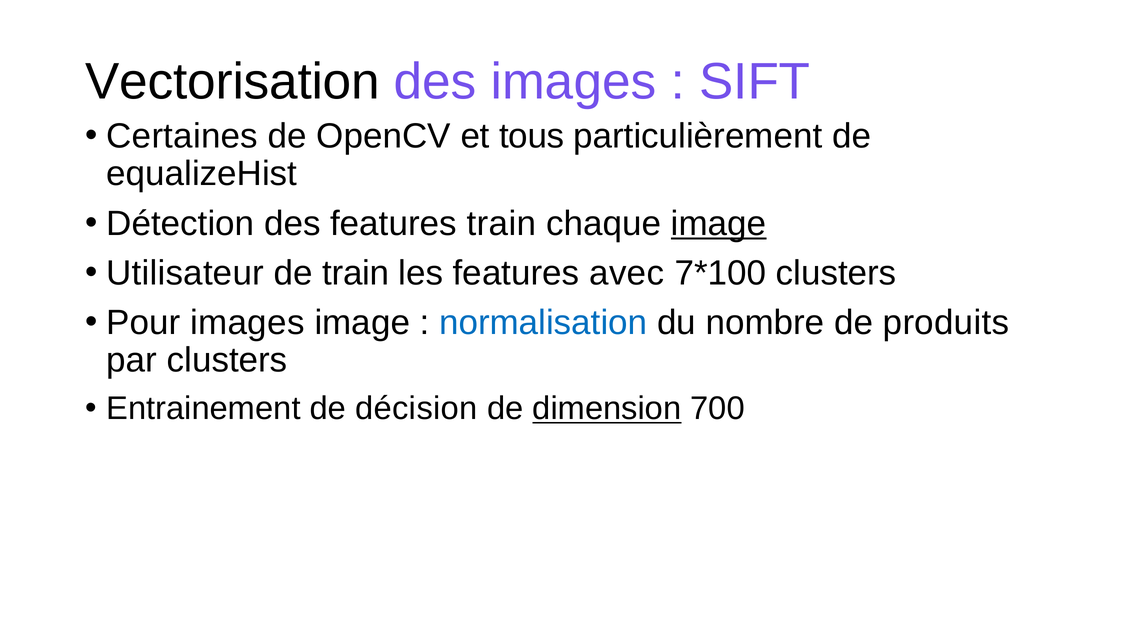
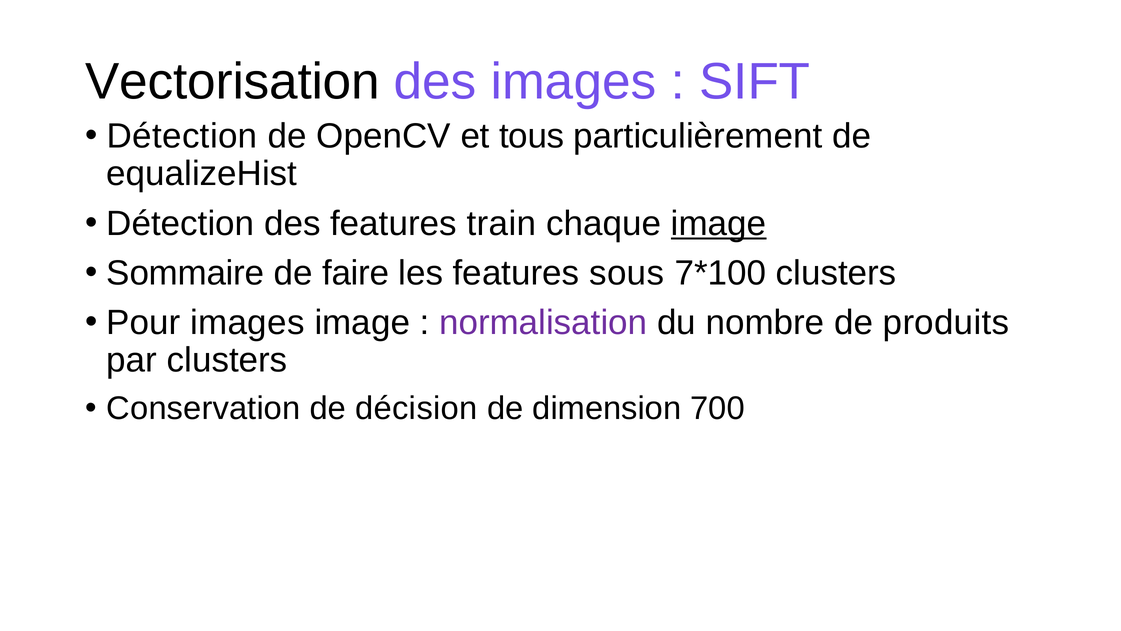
Certaines: Certaines -> Détection (182, 136)
Utilisateur: Utilisateur -> Sommaire (185, 273)
de train: train -> faire (356, 273)
avec: avec -> sous (627, 273)
normalisation colour: blue -> purple (543, 322)
Entrainement: Entrainement -> Conservation (203, 408)
dimension underline: present -> none (607, 408)
